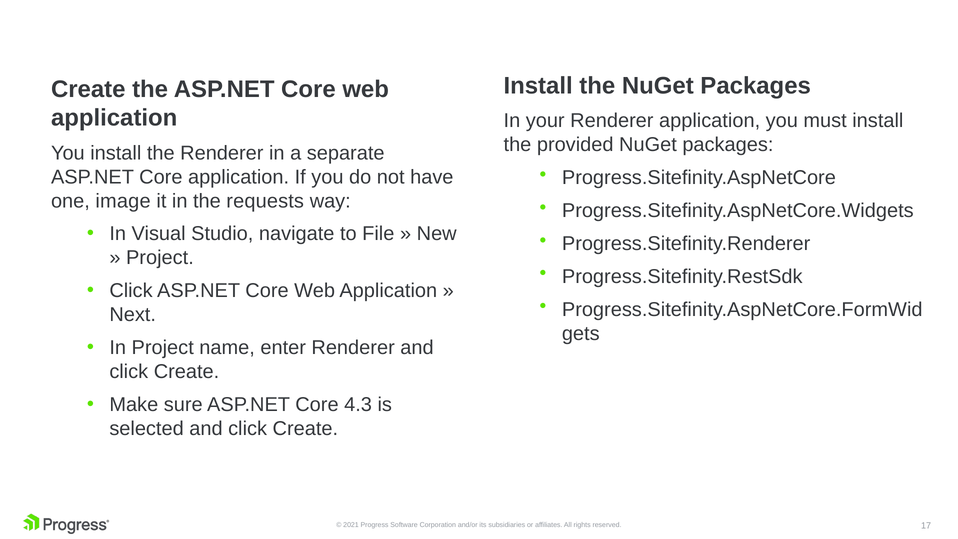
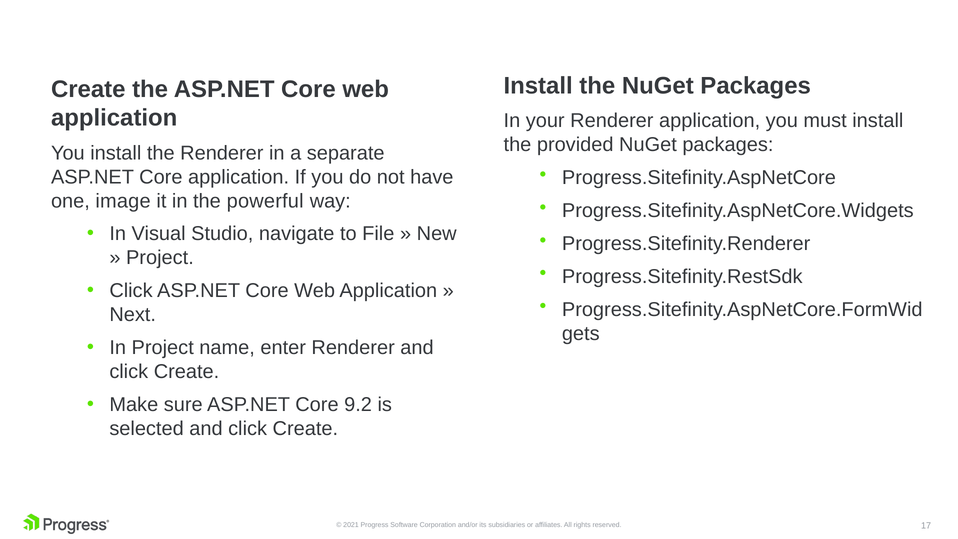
requests: requests -> powerful (265, 201)
4.3: 4.3 -> 9.2 (358, 405)
